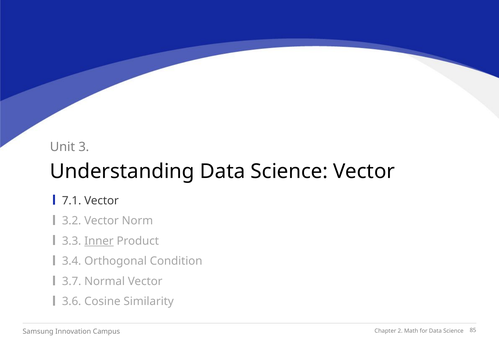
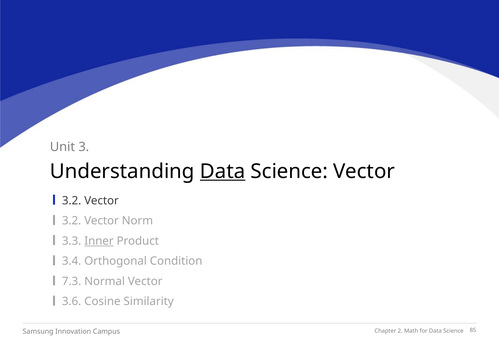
Data underline: none -> present (223, 172)
7.1: 7.1 -> 3.2 (72, 201)
3.7: 3.7 -> 7.3 (72, 282)
